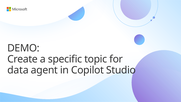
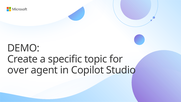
data: data -> over (18, 70)
